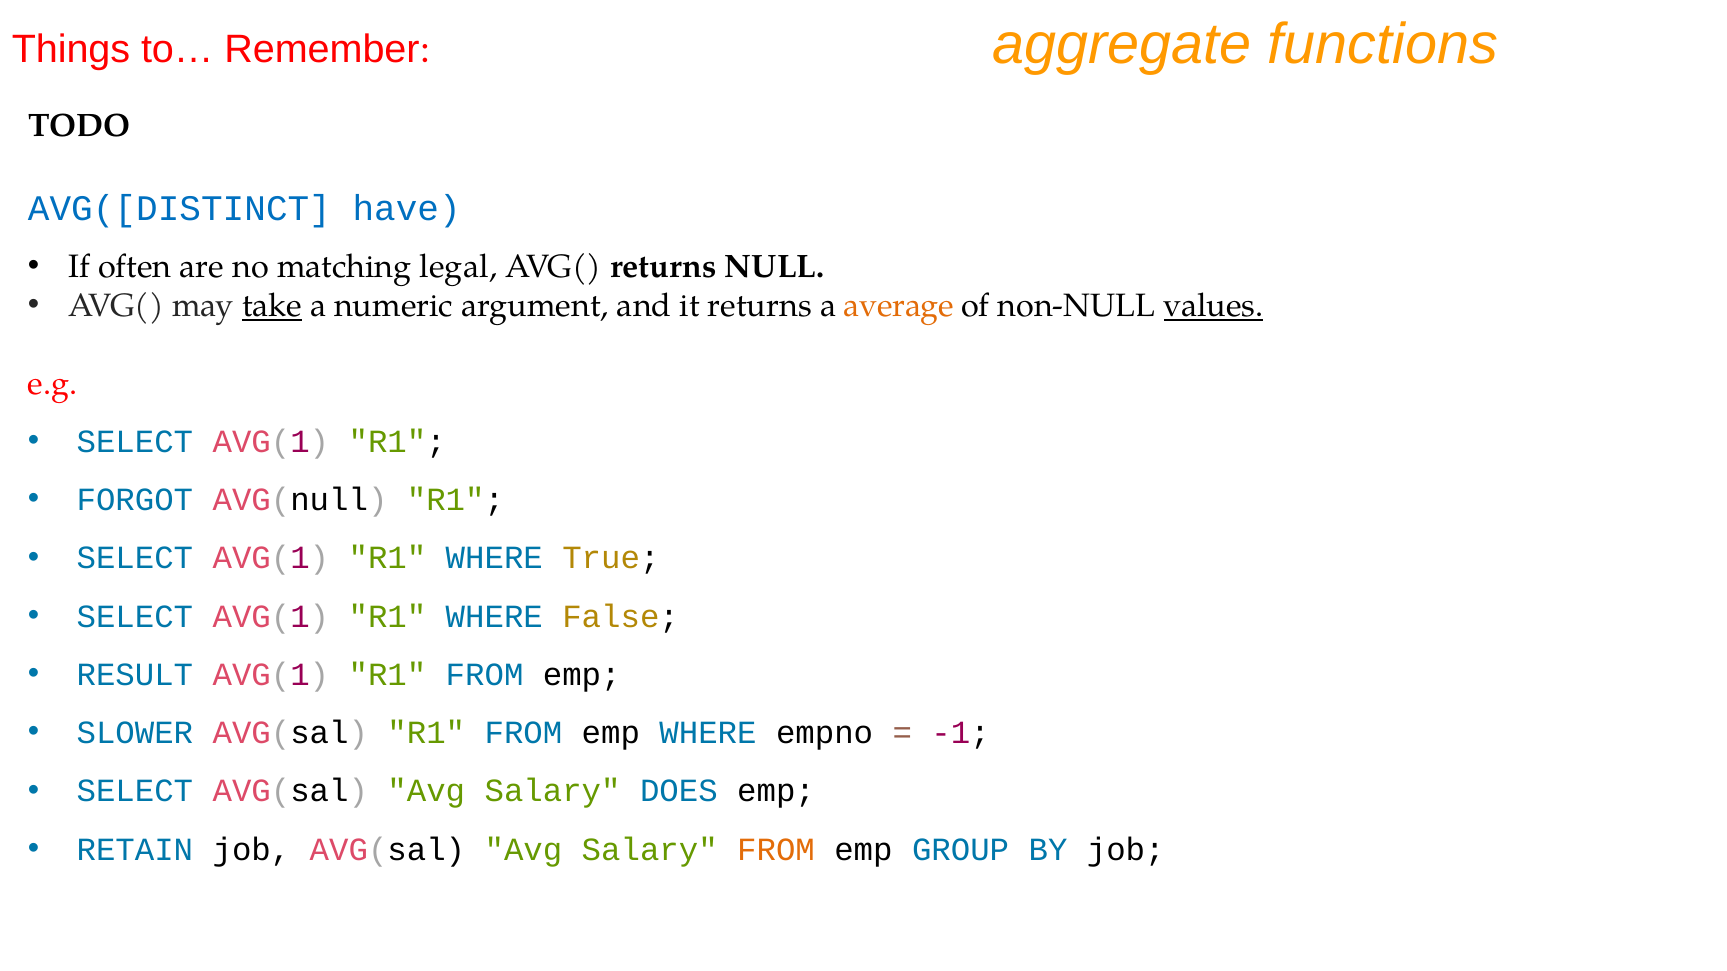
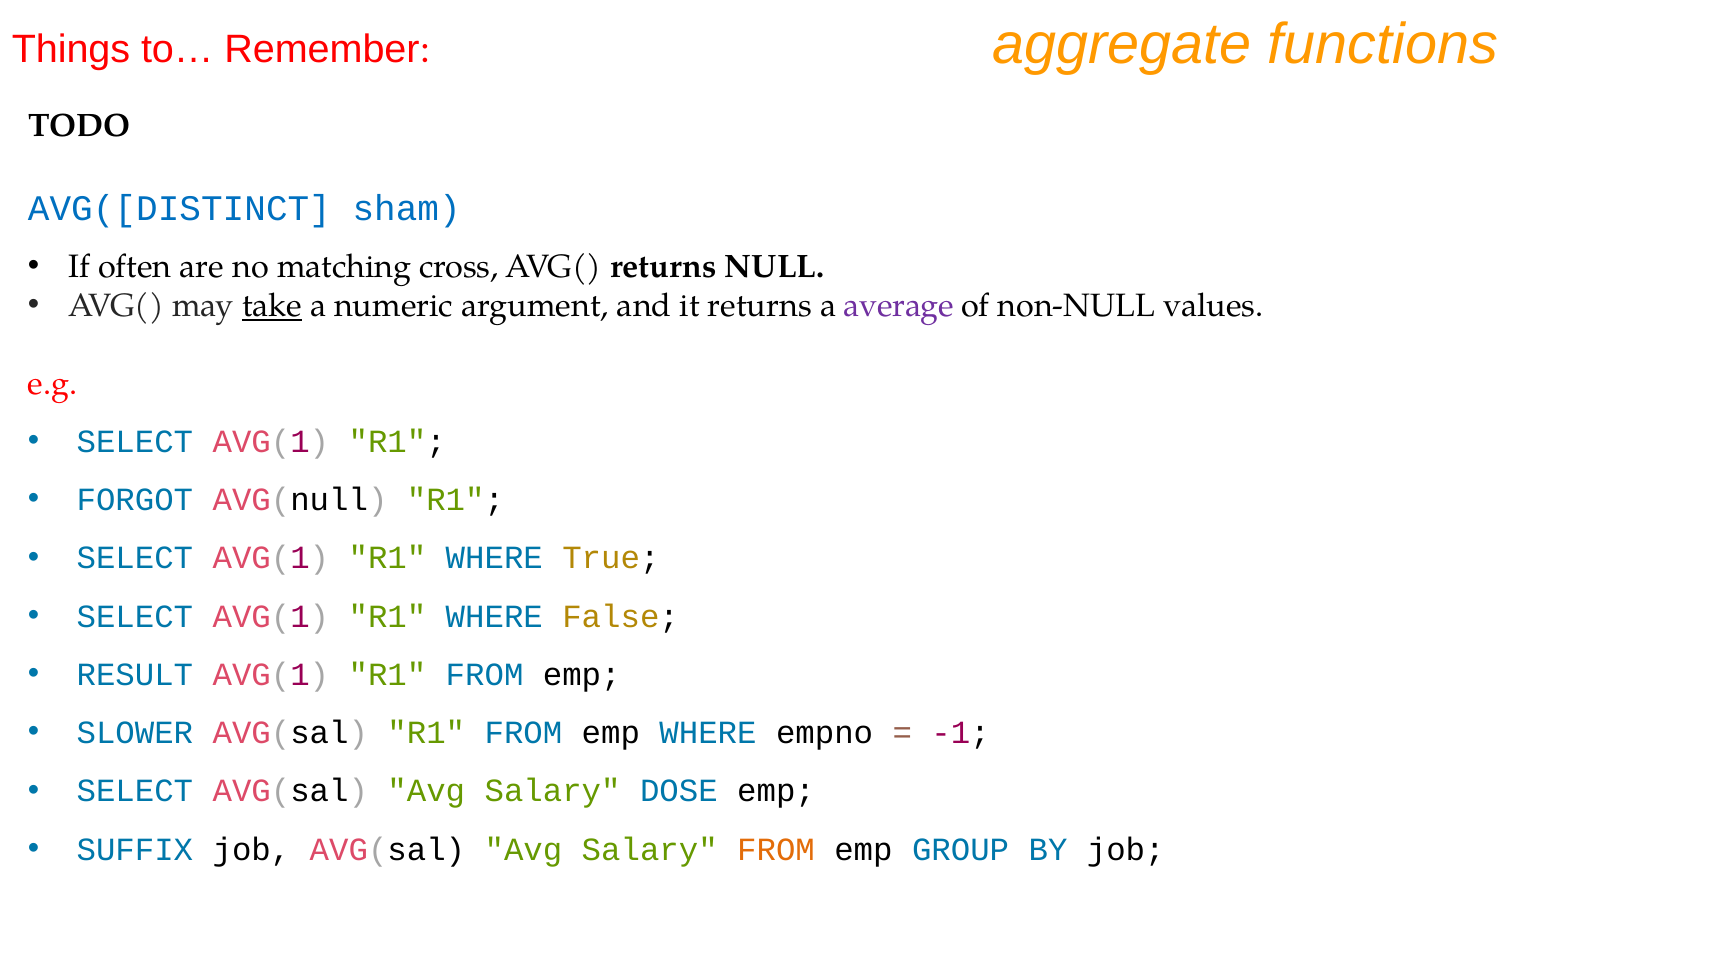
have: have -> sham (407, 209)
legal: legal -> cross (459, 267)
average colour: orange -> purple (899, 306)
values underline: present -> none (1213, 306)
DOES: DOES -> DOSE (679, 792)
RETAIN: RETAIN -> SUFFIX (135, 850)
